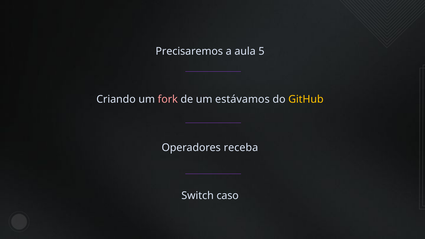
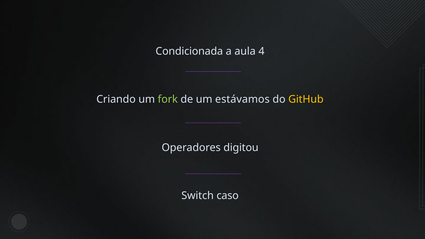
Precisaremos: Precisaremos -> Condicionada (189, 51)
5: 5 -> 4 (261, 51)
fork colour: pink -> light green (168, 99)
receba: receba -> digitou (241, 148)
